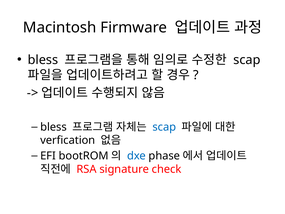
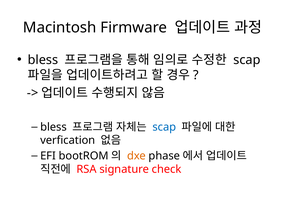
dxe colour: blue -> orange (136, 156)
